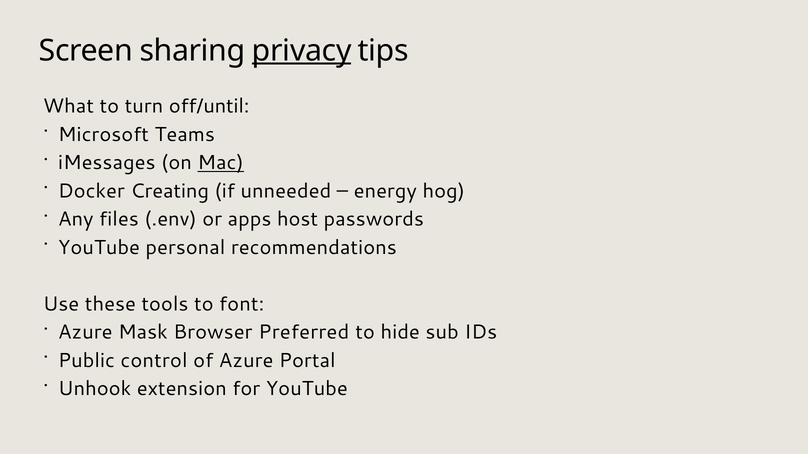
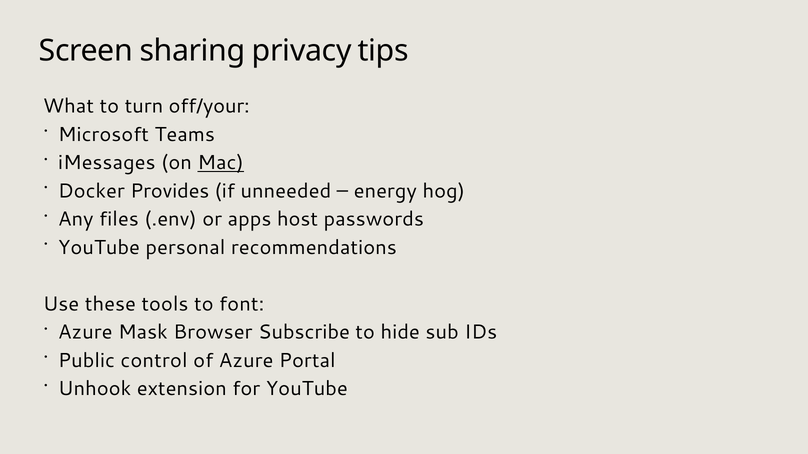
privacy underline: present -> none (302, 51)
off/until: off/until -> off/your (209, 106)
Creating: Creating -> Provides (170, 191)
Preferred: Preferred -> Subscribe (304, 333)
